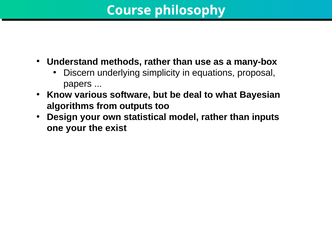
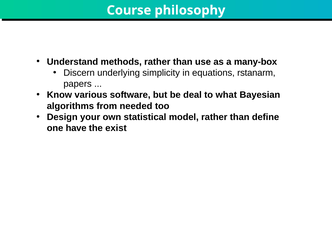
proposal: proposal -> rstanarm (256, 73)
outputs: outputs -> needed (136, 106)
inputs: inputs -> define (266, 117)
one your: your -> have (76, 128)
